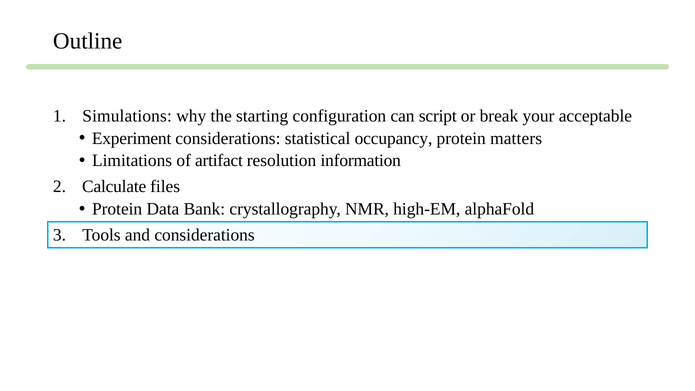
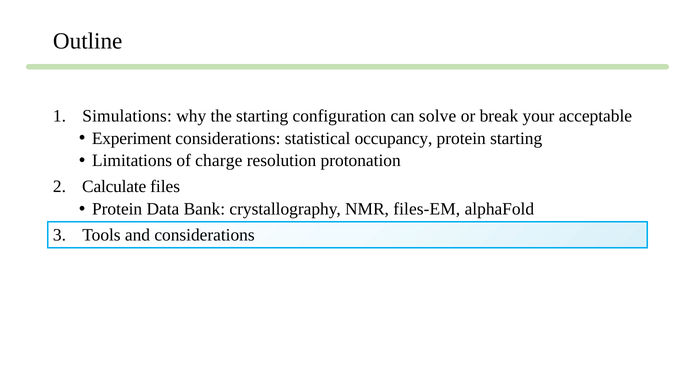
script: script -> solve (438, 116)
protein matters: matters -> starting (516, 138)
artifact: artifact -> charge (219, 161)
information: information -> protonation (361, 161)
high-EM: high-EM -> files-EM (427, 209)
